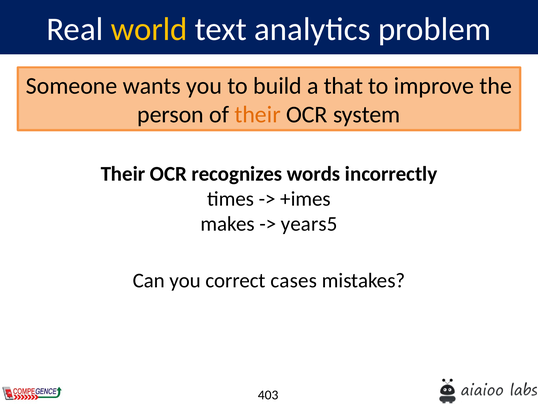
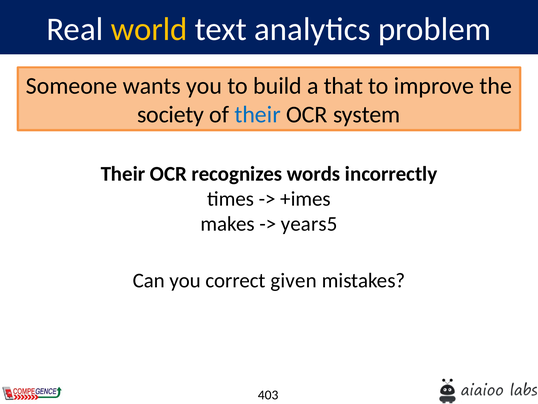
person: person -> society (171, 115)
their colour: orange -> blue (258, 115)
cases: cases -> given (294, 280)
